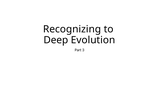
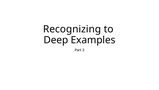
Evolution: Evolution -> Examples (93, 40)
